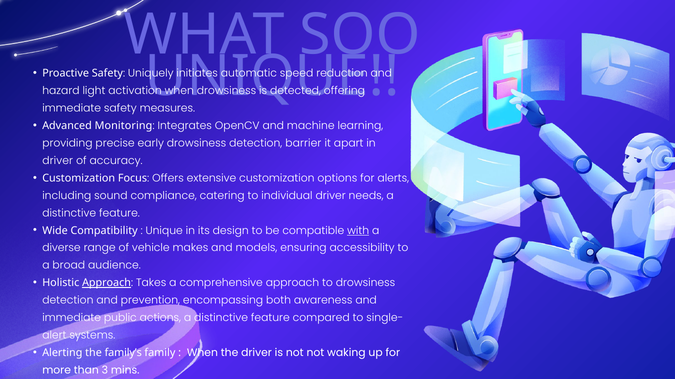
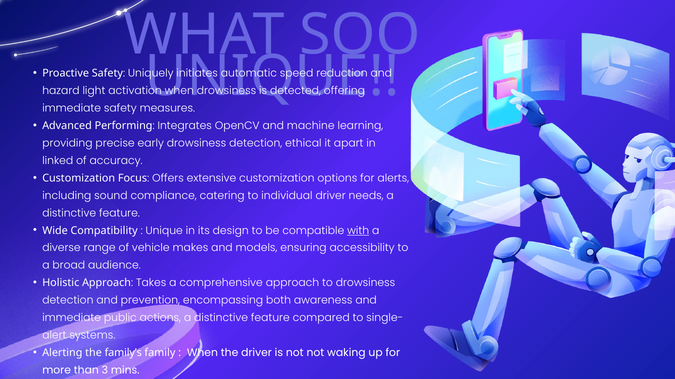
Monitoring: Monitoring -> Performing (124, 126)
barrier: barrier -> ethical (303, 143)
driver: driver -> linked (58, 161)
Approach underline: present -> none (107, 283)
